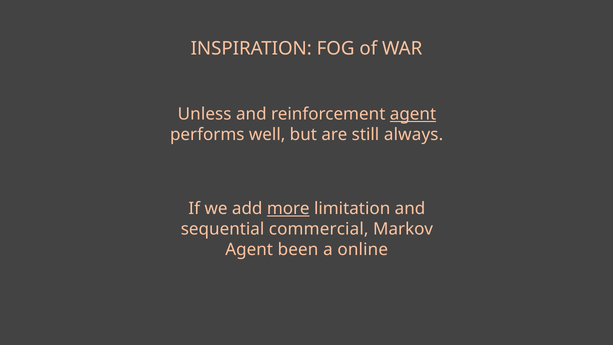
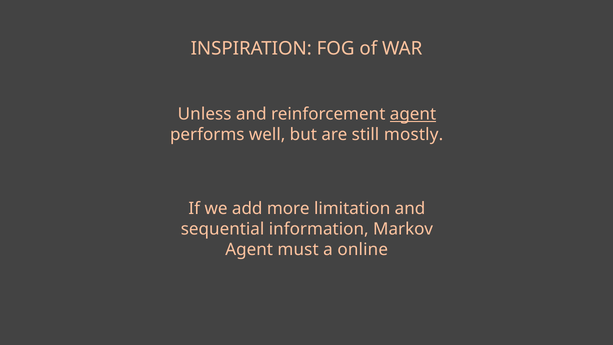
always: always -> mostly (414, 134)
more underline: present -> none (288, 209)
commercial: commercial -> information (319, 229)
been: been -> must (298, 250)
